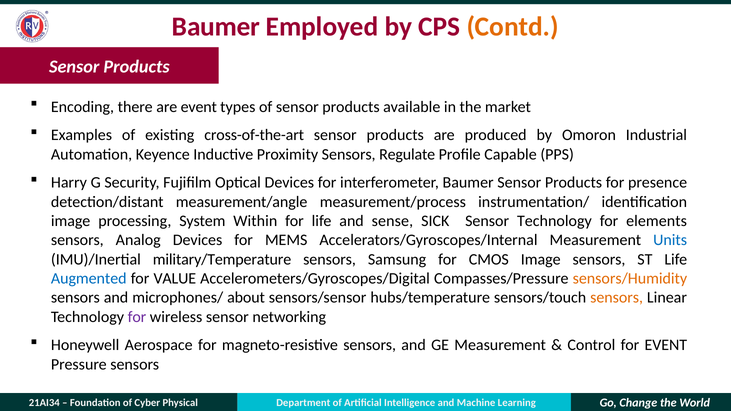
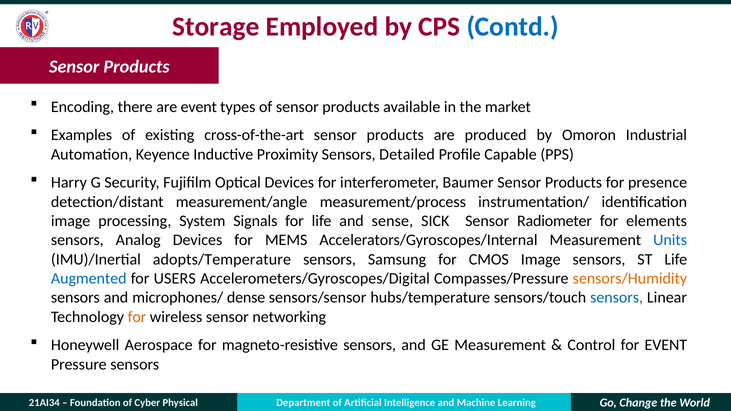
Baumer: Baumer -> Storage (216, 27)
Contd colour: orange -> blue (513, 27)
Regulate: Regulate -> Detailed (407, 154)
Within: Within -> Signals (255, 221)
Sensor Technology: Technology -> Radiometer (555, 221)
military/Temperature: military/Temperature -> adopts/Temperature (222, 259)
VALUE: VALUE -> USERS (175, 279)
about: about -> dense (246, 298)
sensors colour: orange -> blue (617, 298)
for colour: purple -> orange (137, 317)
